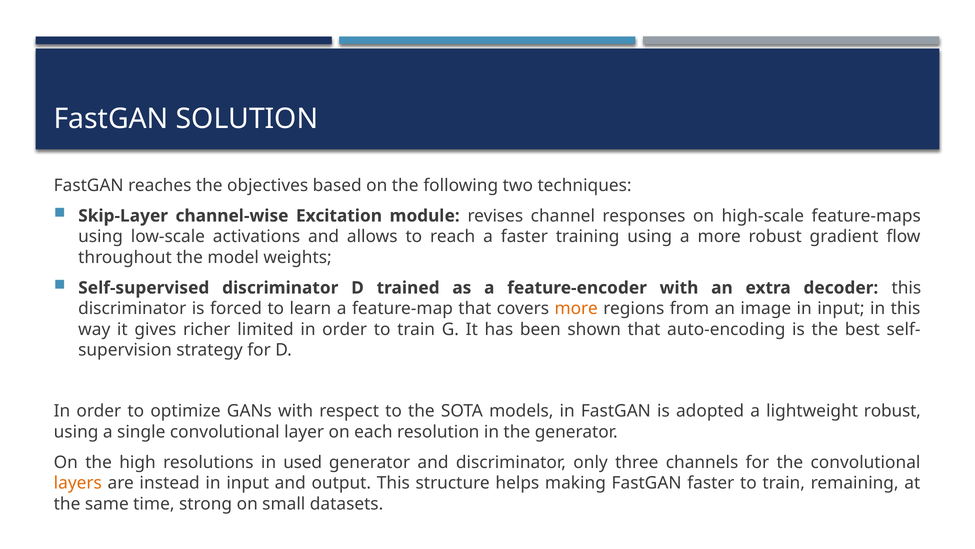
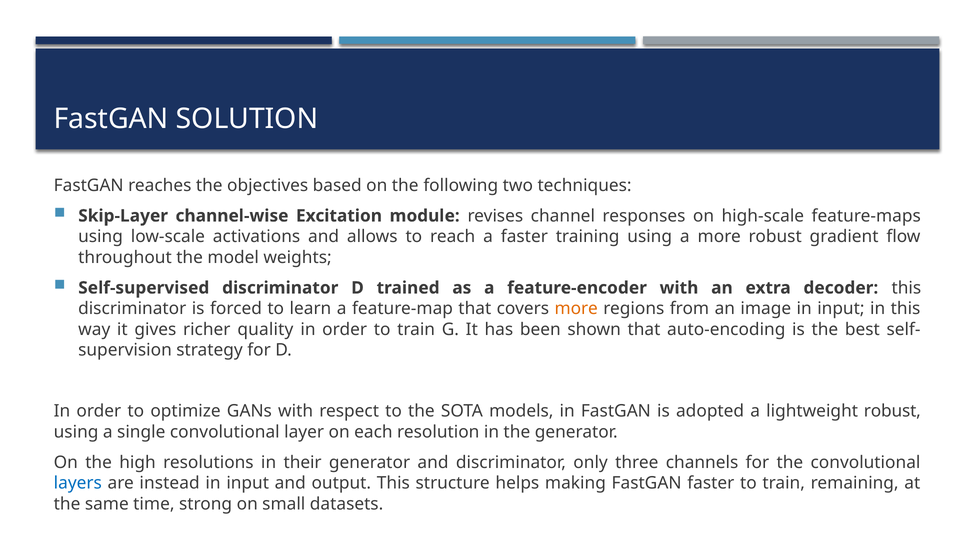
limited: limited -> quality (265, 329)
used: used -> their (303, 462)
layers colour: orange -> blue (78, 483)
